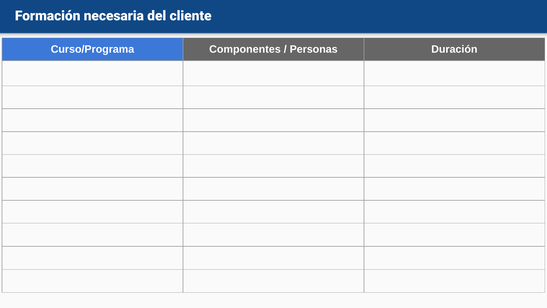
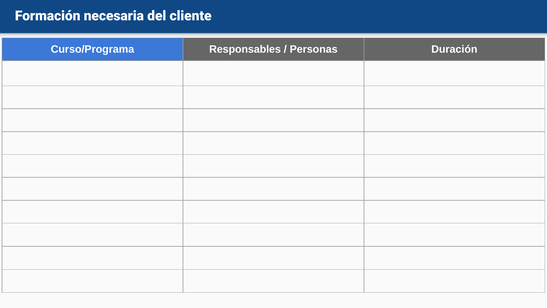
Componentes: Componentes -> Responsables (245, 49)
